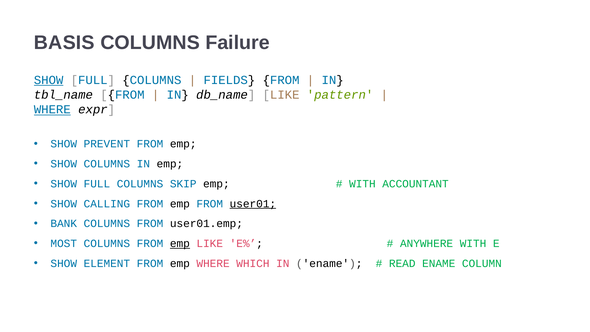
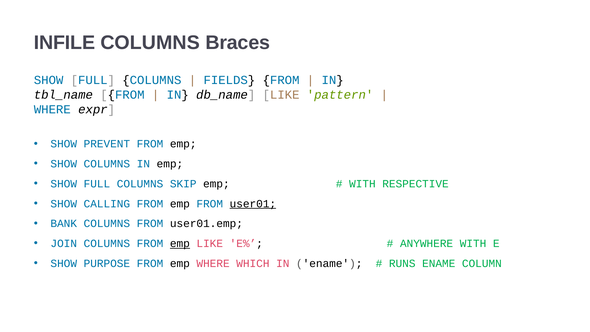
BASIS: BASIS -> INFILE (65, 43)
Failure: Failure -> Braces (238, 43)
SHOW underline: present -> none (49, 80)
WHERE underline: present -> none (52, 110)
ACCOUNTANT: ACCOUNTANT -> RESPECTIVE (416, 184)
MOST: MOST -> JOIN (64, 243)
ELEMENT: ELEMENT -> PURPOSE (107, 263)
READ: READ -> RUNS (402, 263)
